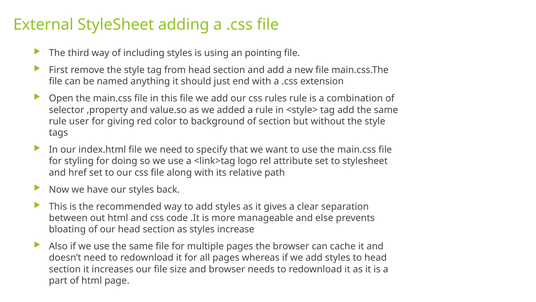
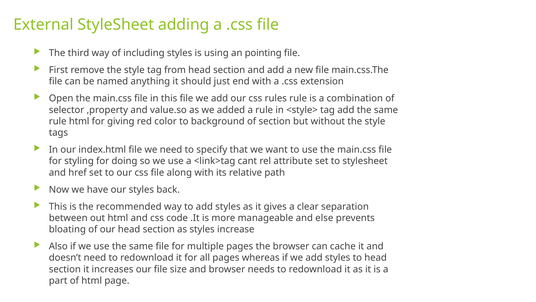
rule user: user -> html (79, 121)
logo: logo -> cant (247, 161)
